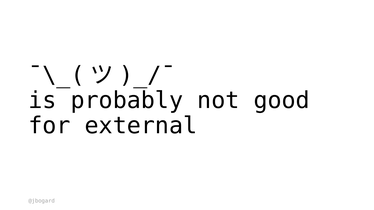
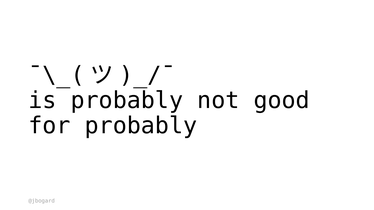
for external: external -> probably (141, 126)
